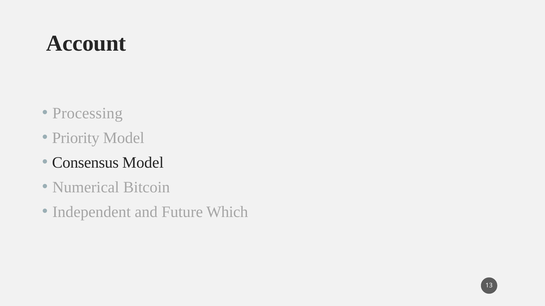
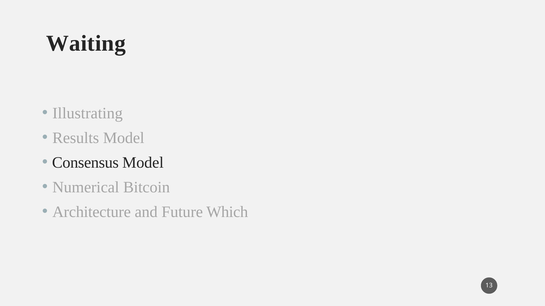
Account: Account -> Waiting (86, 43)
Processing: Processing -> Illustrating (88, 113)
Priority: Priority -> Results (76, 138)
Independent: Independent -> Architecture (92, 212)
